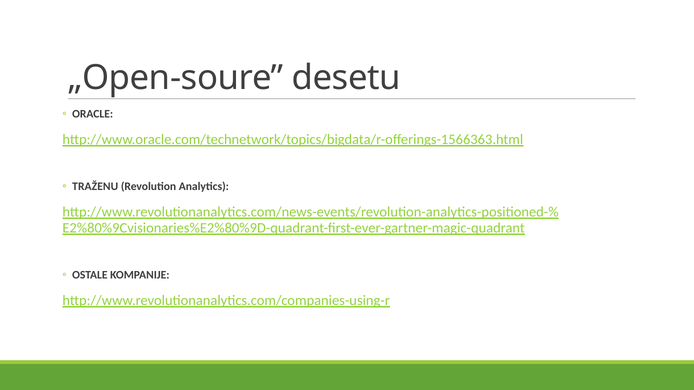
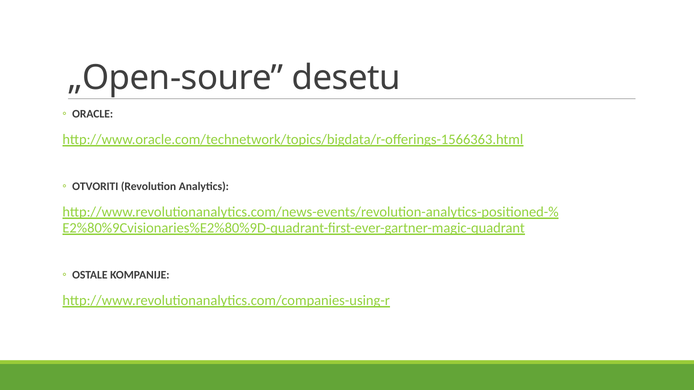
TRAŽENU: TRAŽENU -> OTVORITI (95, 186)
